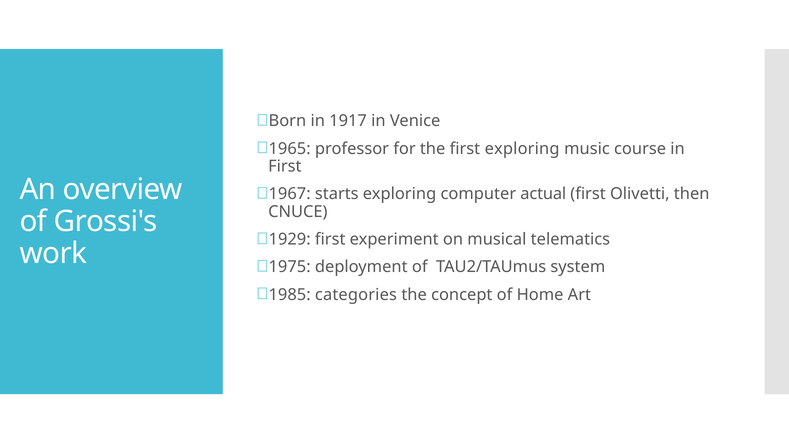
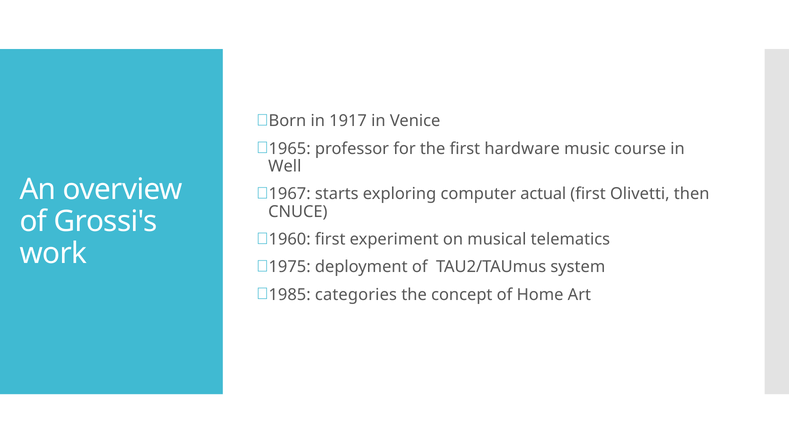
first exploring: exploring -> hardware (522, 149)
First: First -> Well (285, 166)
1929: 1929 -> 1960 (290, 239)
